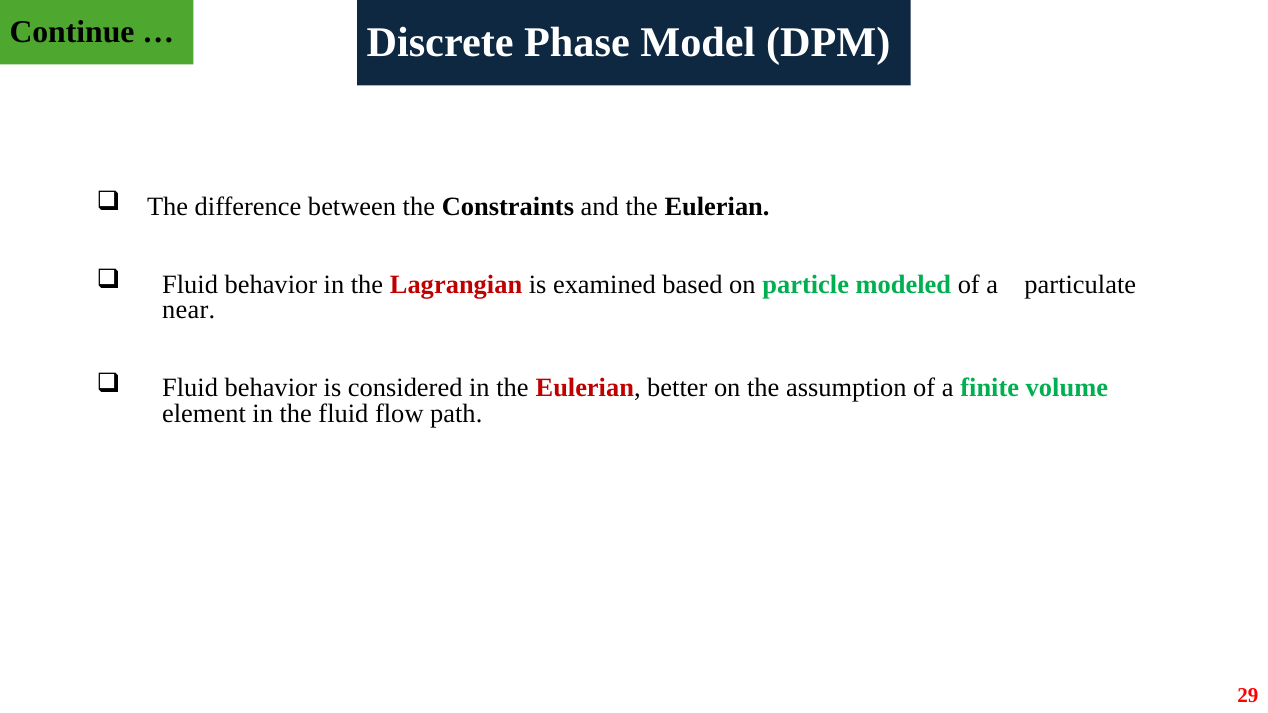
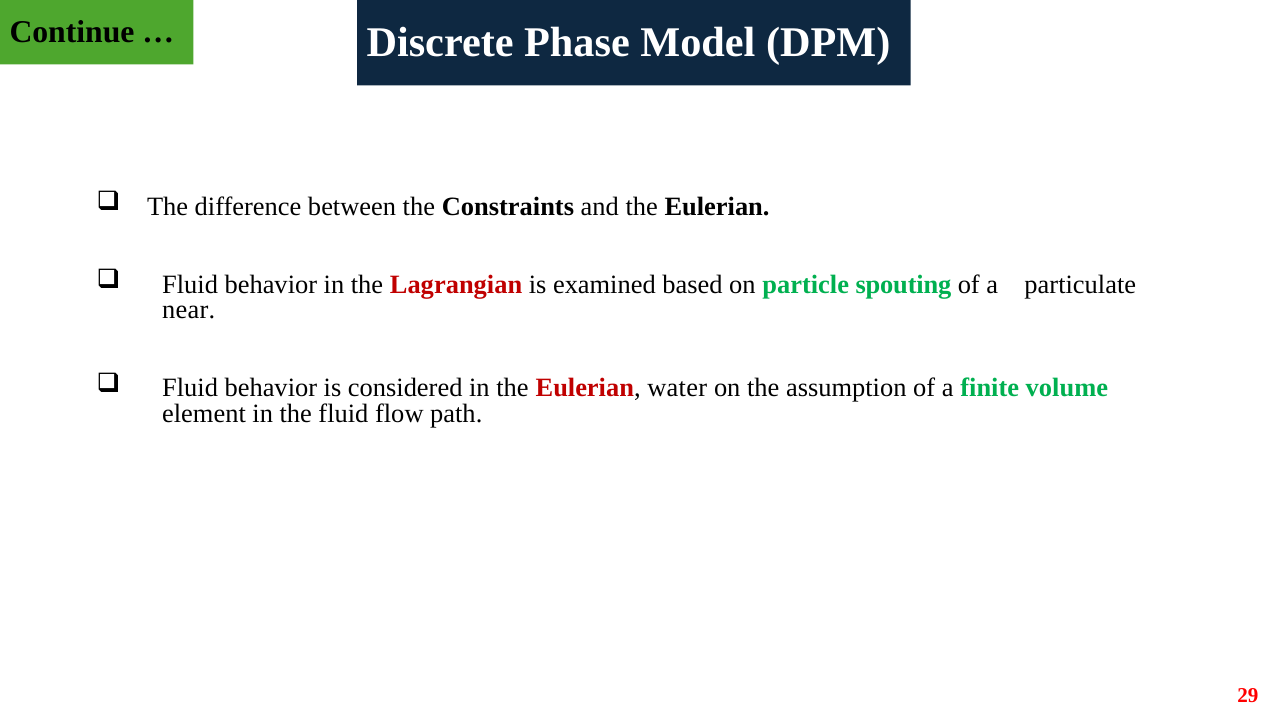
modeled: modeled -> spouting (903, 284)
better: better -> water (677, 388)
